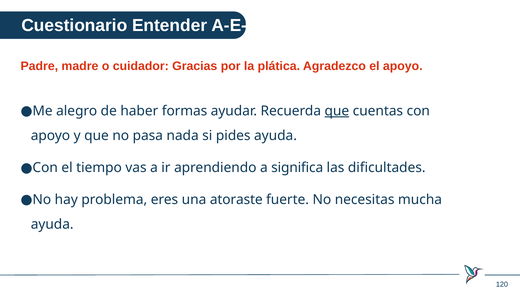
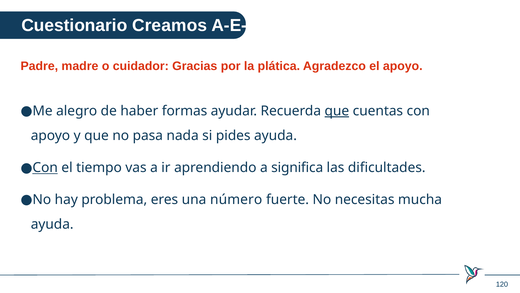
Entender: Entender -> Creamos (170, 25)
Con underline: none -> present (45, 167)
atoraste: atoraste -> número (236, 199)
